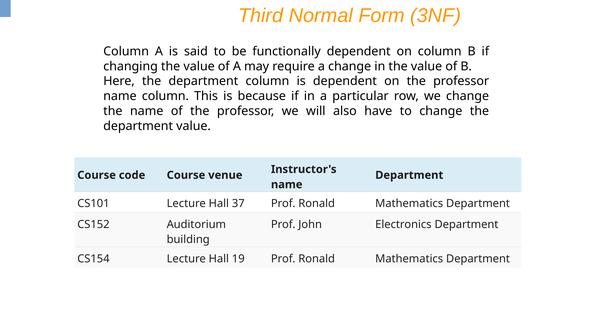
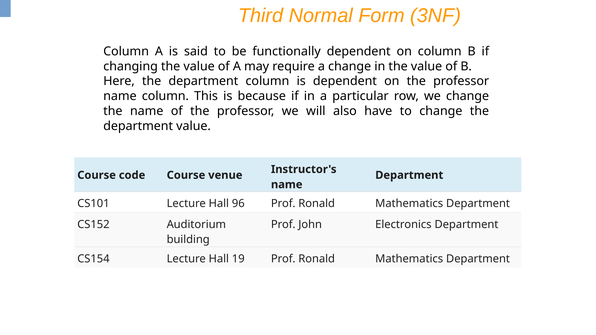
37: 37 -> 96 (238, 204)
